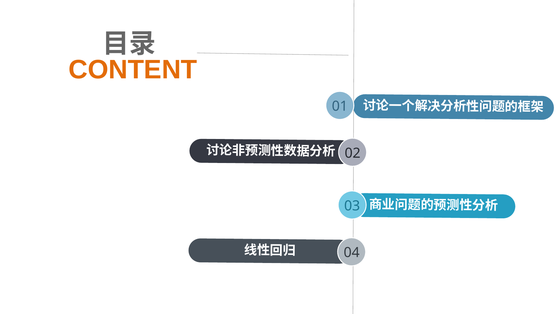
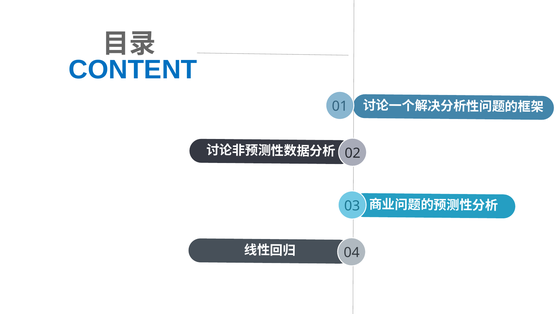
CONTENT colour: orange -> blue (133, 70)
